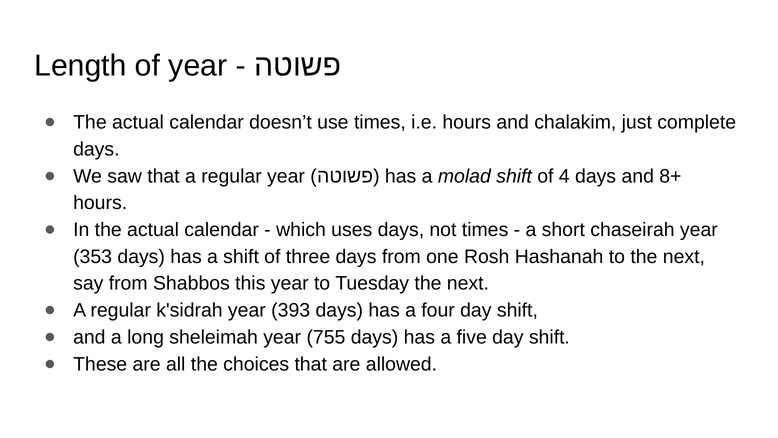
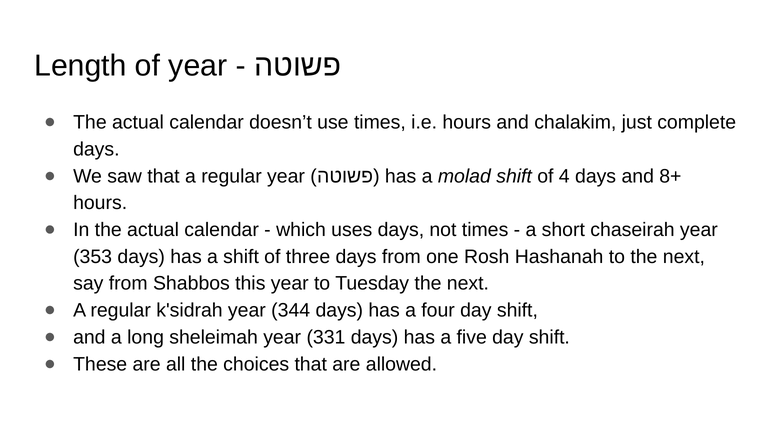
393: 393 -> 344 (291, 310)
755: 755 -> 331 (326, 337)
